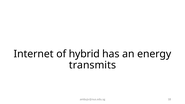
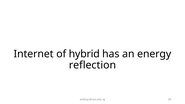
transmits: transmits -> reflection (92, 65)
